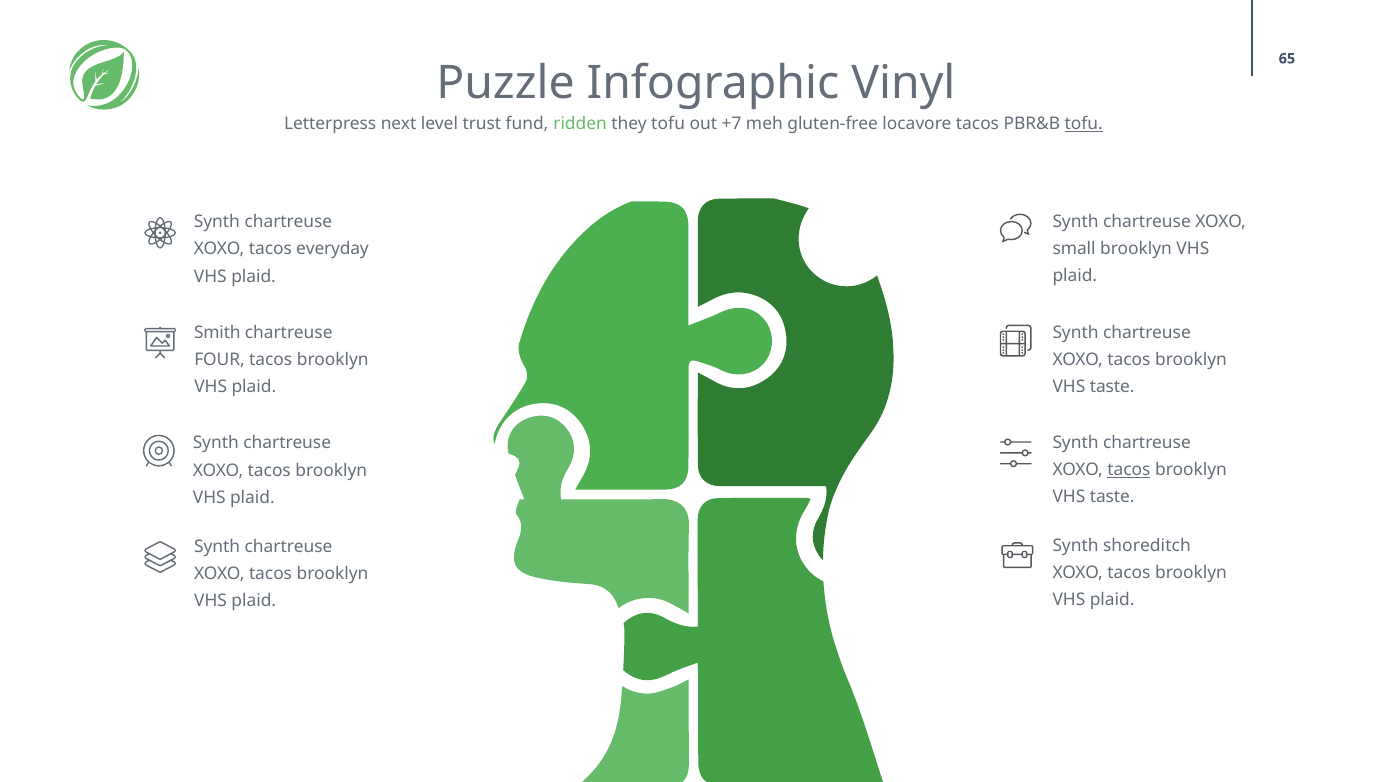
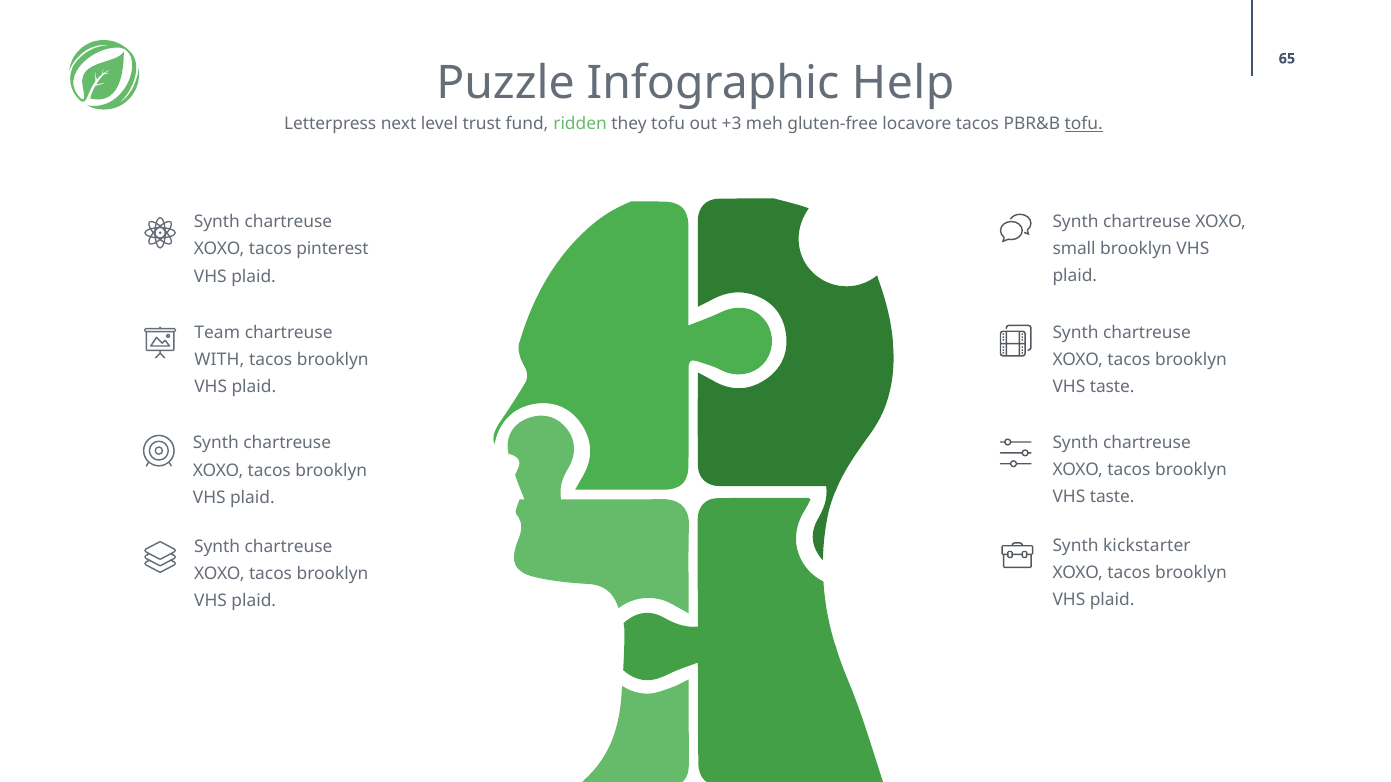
Vinyl: Vinyl -> Help (903, 83)
+7: +7 -> +3 (732, 124)
everyday: everyday -> pinterest (332, 249)
Smith: Smith -> Team (217, 333)
FOUR: FOUR -> WITH (219, 360)
tacos underline: present -> none (1129, 470)
shoreditch: shoreditch -> kickstarter (1147, 546)
